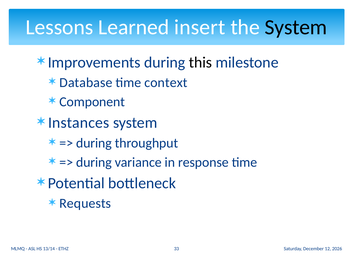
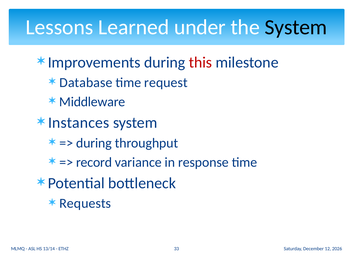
insert: insert -> under (200, 27)
this colour: black -> red (200, 62)
context: context -> request (166, 83)
Component: Component -> Middleware (92, 102)
during: during -> record (94, 162)
